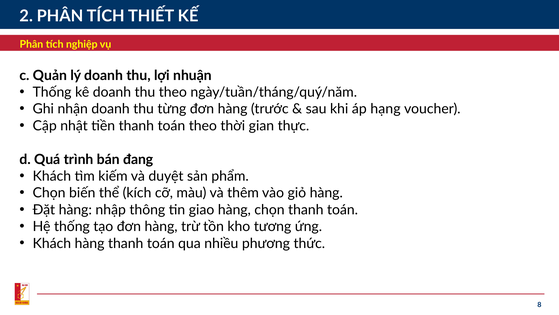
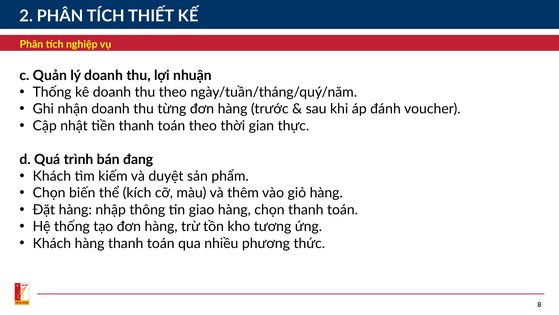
hạng: hạng -> đánh (386, 109)
